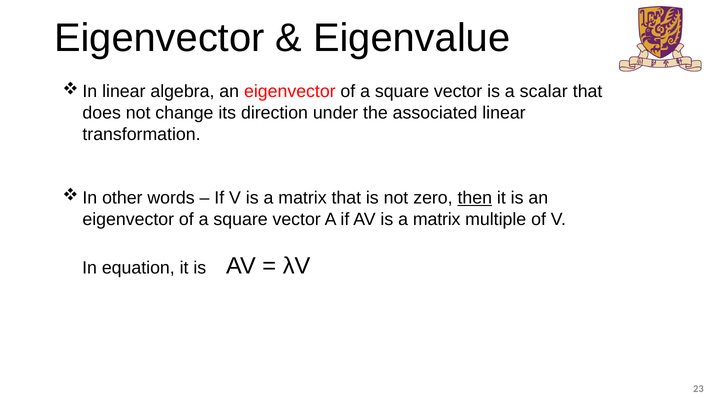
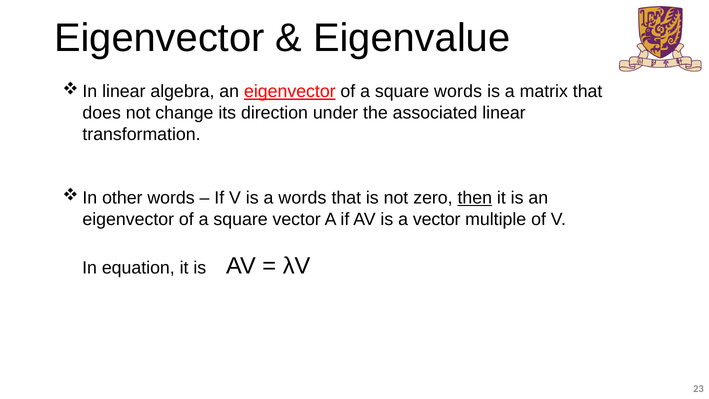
eigenvector underline: none -> present (290, 92)
vector: vector -> words (458, 92)
scalar: scalar -> matrix (544, 92)
V is a matrix: matrix -> words (302, 198)
AV is a matrix: matrix -> vector (437, 219)
